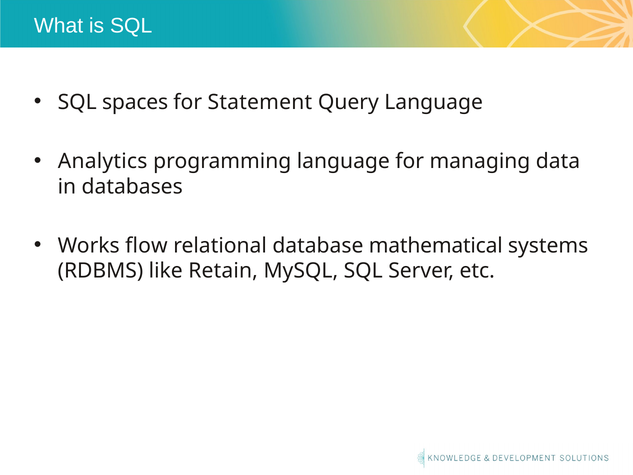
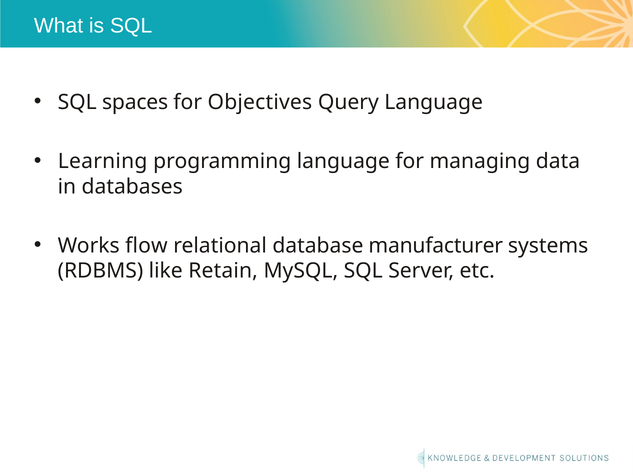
Statement: Statement -> Objectives (260, 102)
Analytics: Analytics -> Learning (103, 161)
mathematical: mathematical -> manufacturer (436, 246)
